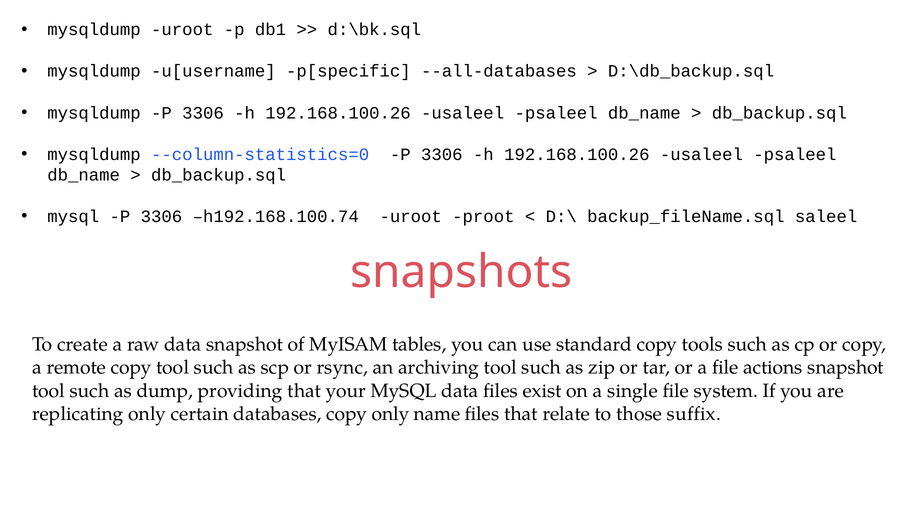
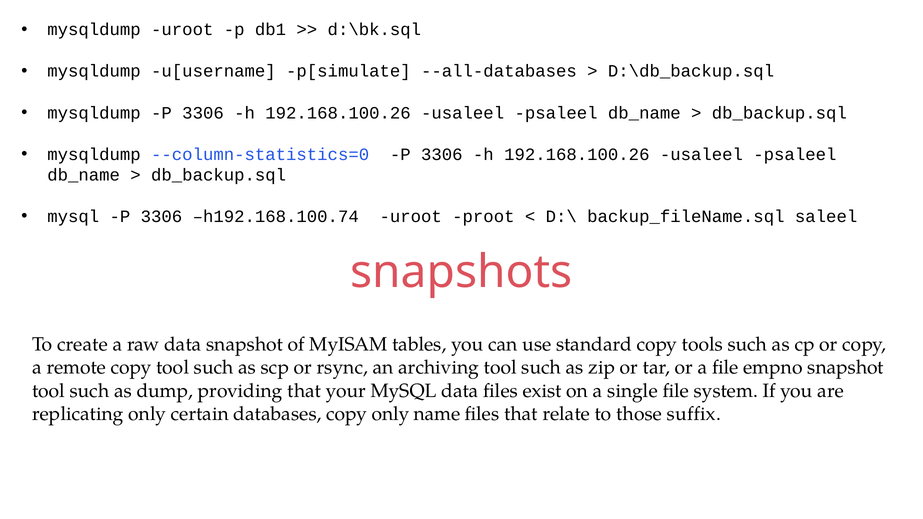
p[specific: p[specific -> p[simulate (348, 71)
actions: actions -> empno (773, 368)
